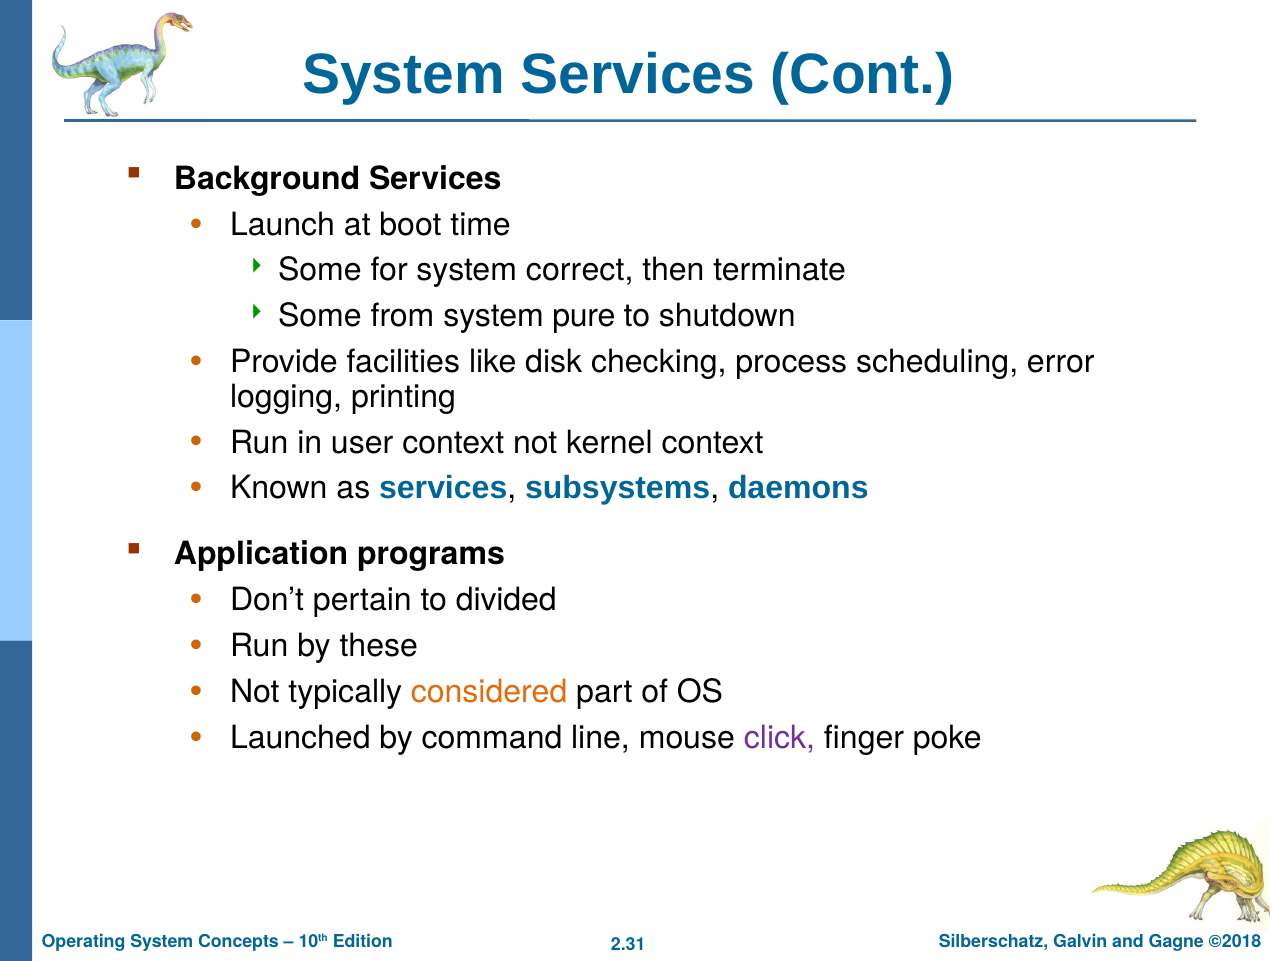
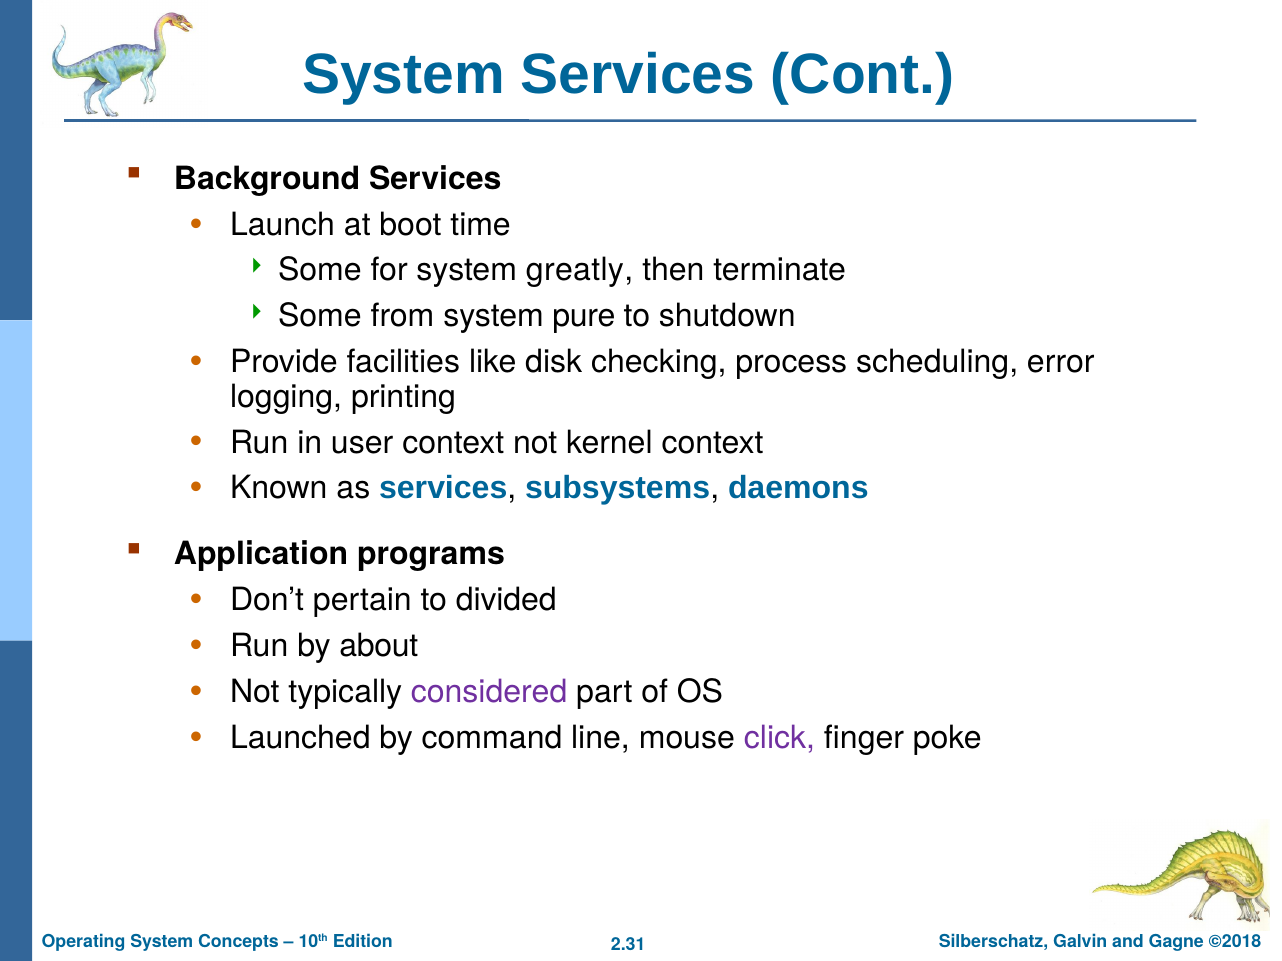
correct: correct -> greatly (580, 271)
these: these -> about (379, 646)
considered colour: orange -> purple (489, 692)
